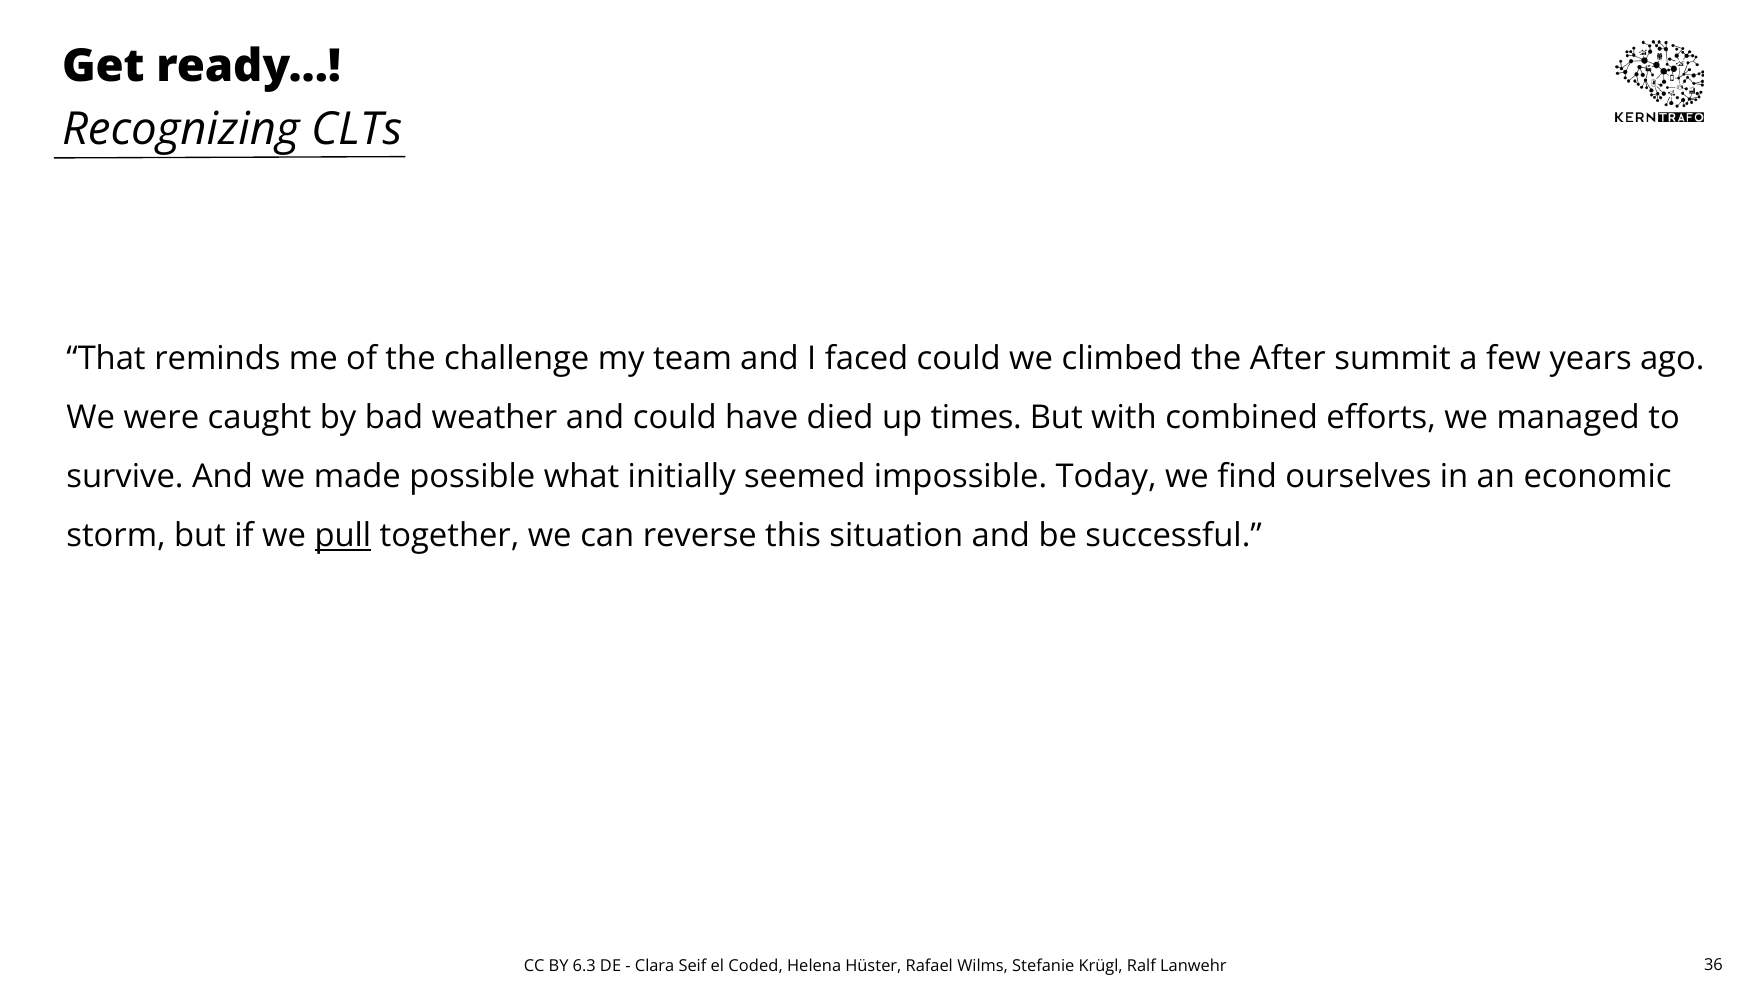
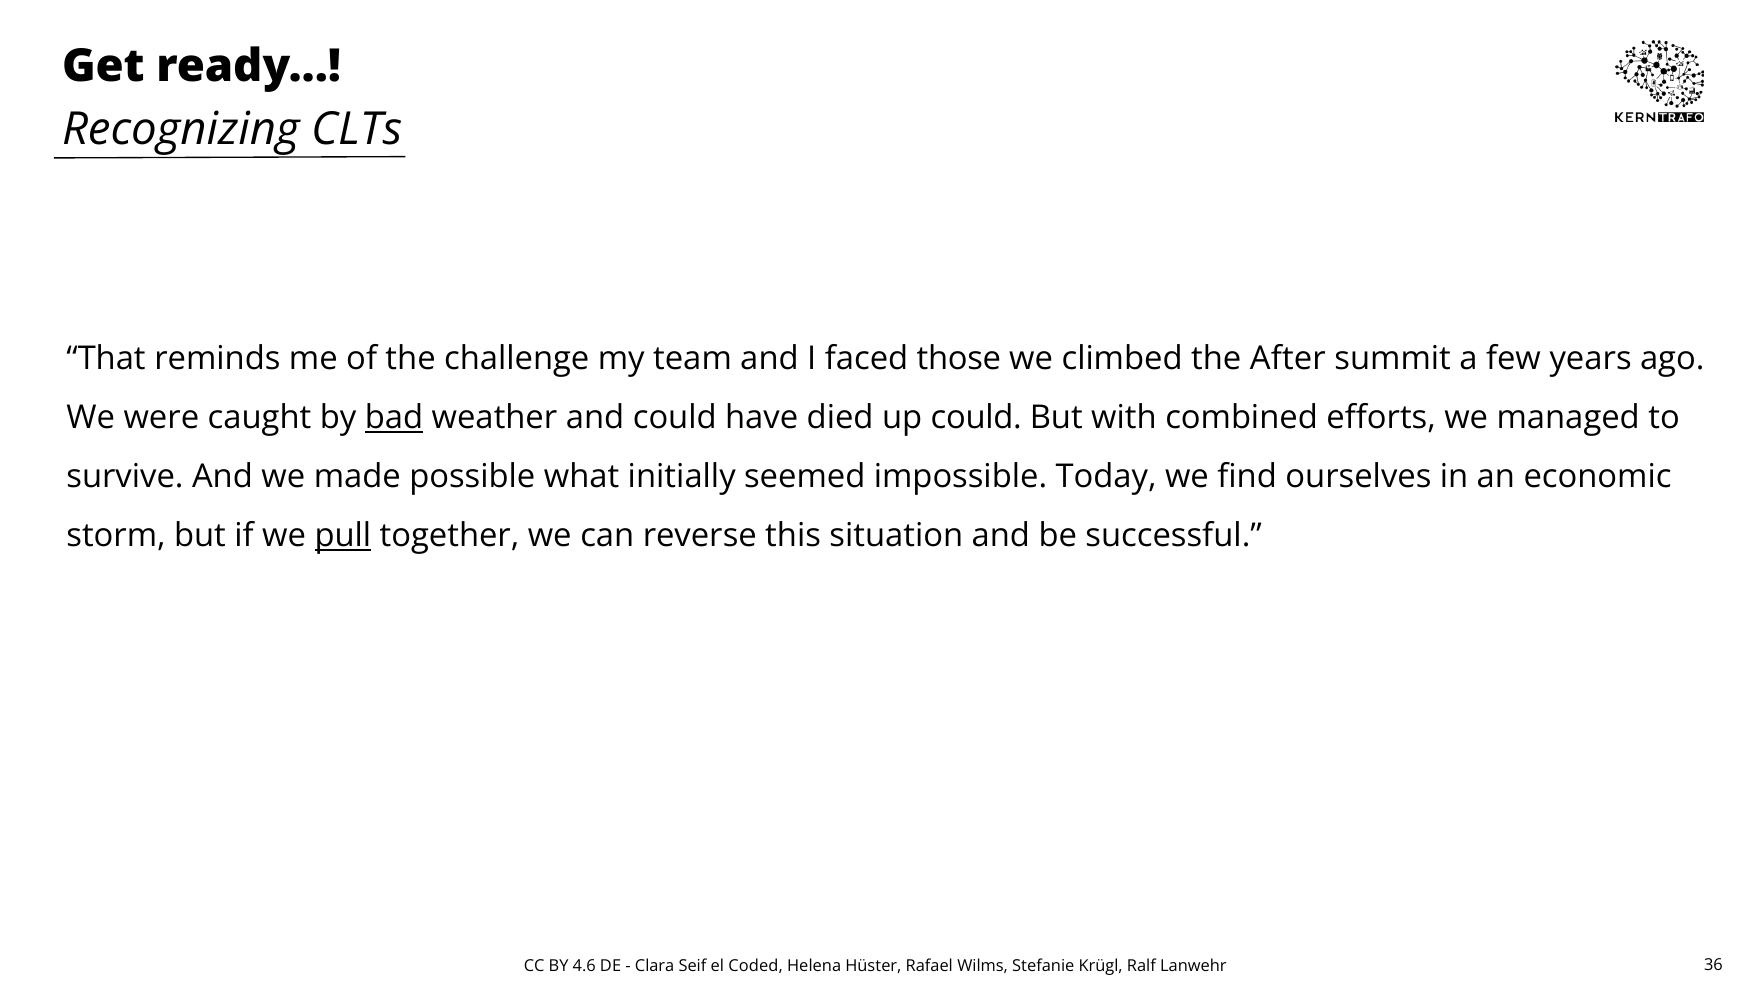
faced could: could -> those (959, 359)
bad underline: none -> present (394, 418)
up times: times -> could (976, 418)
6.3: 6.3 -> 4.6 (584, 966)
